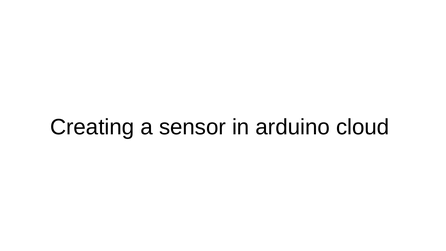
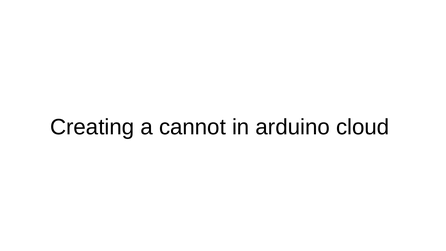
sensor: sensor -> cannot (192, 127)
